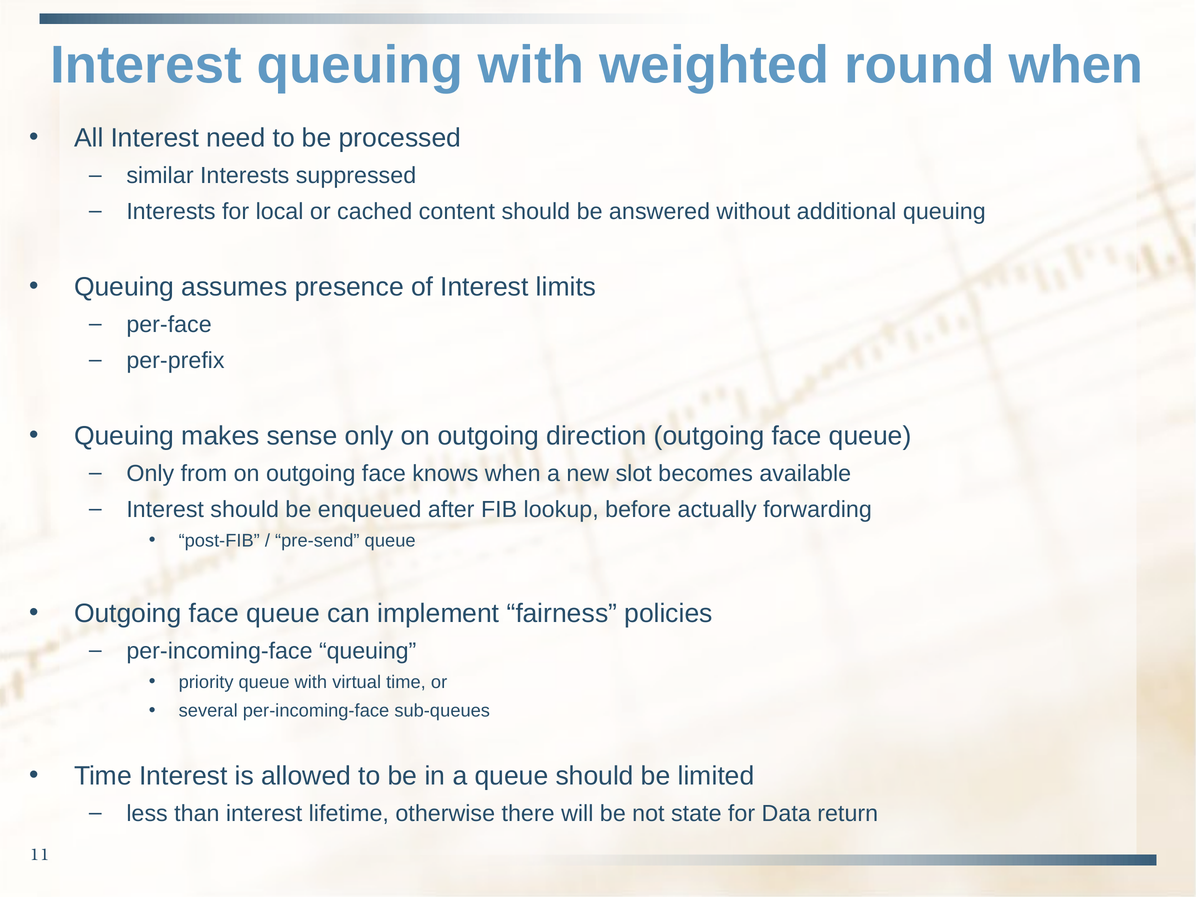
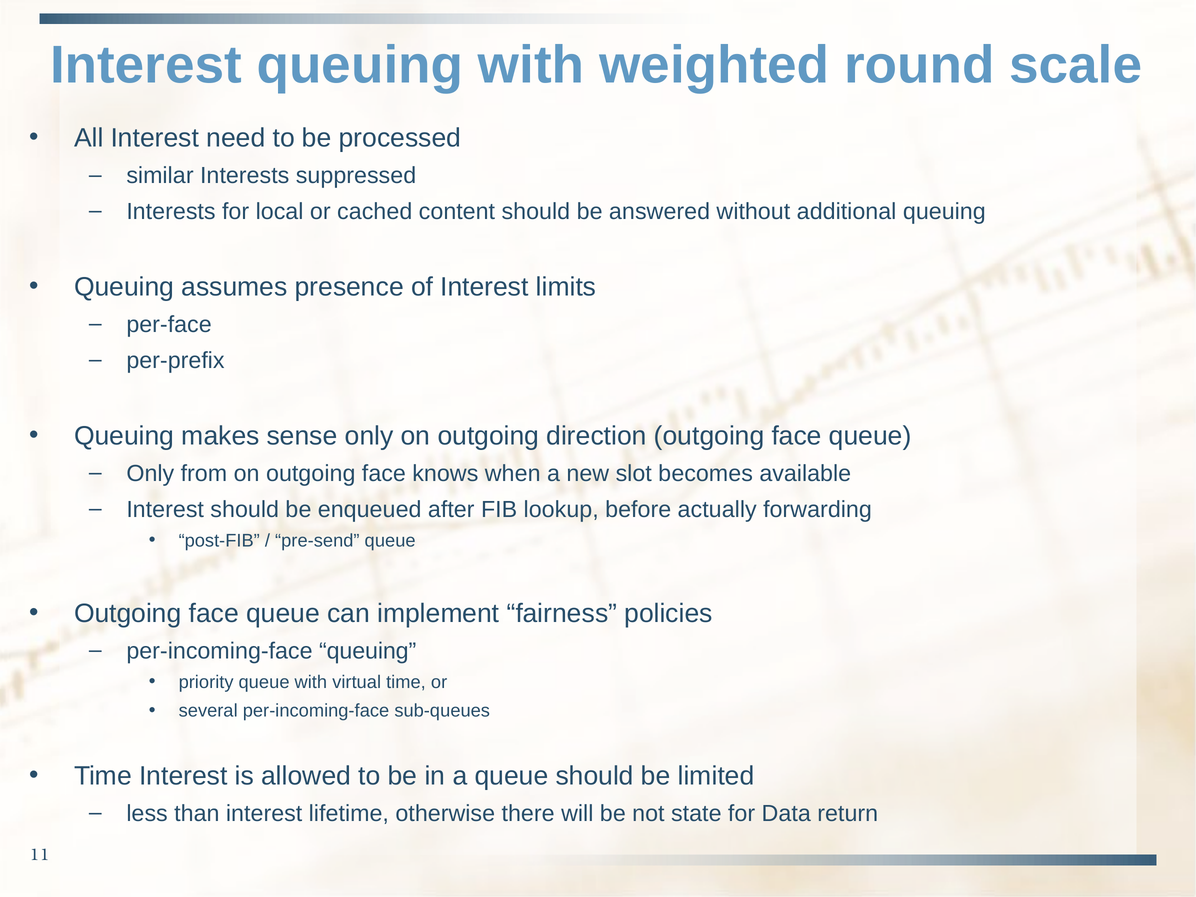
round when: when -> scale (1076, 65)
